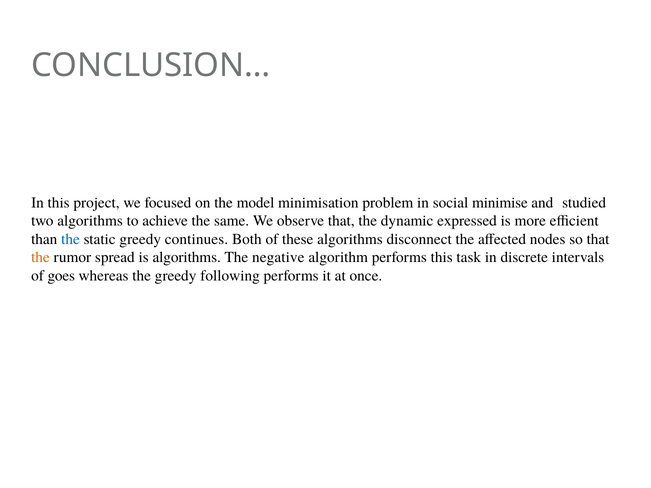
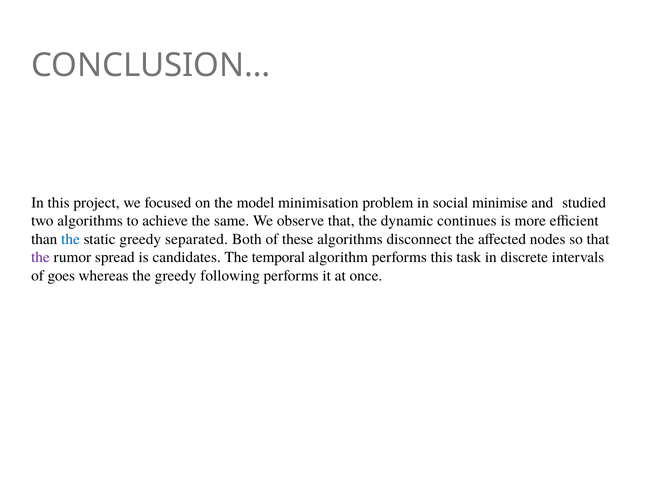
expressed: expressed -> continues (467, 221)
continues: continues -> separated (196, 239)
the colour: orange -> purple (40, 258)
is algorithms: algorithms -> candidates (187, 258)
negative: negative -> temporal (278, 258)
